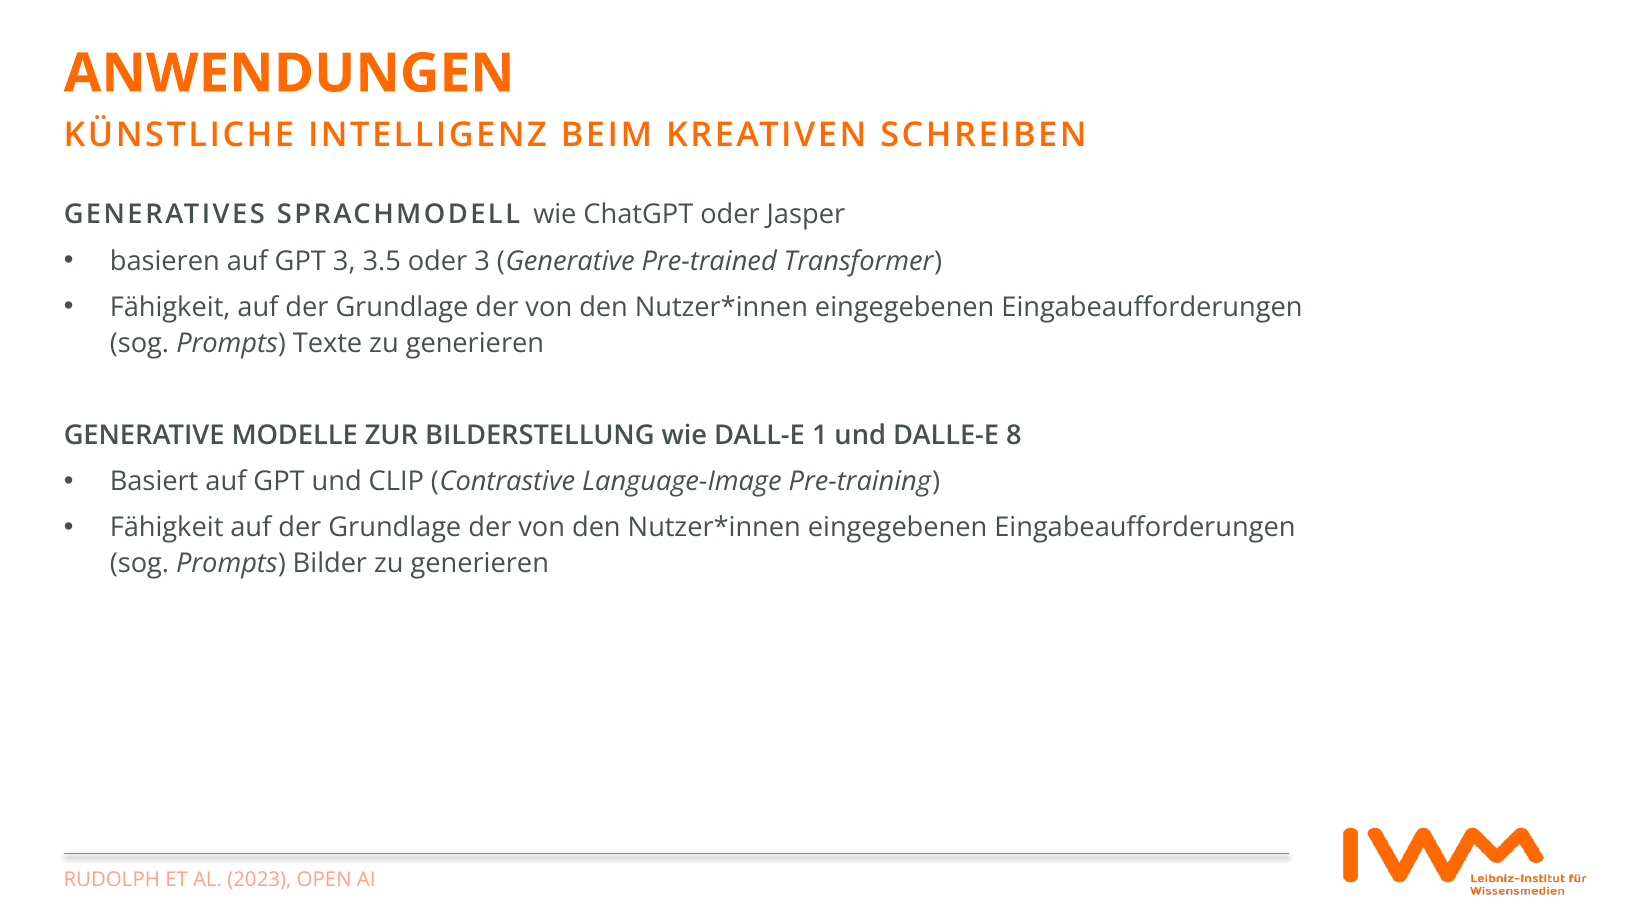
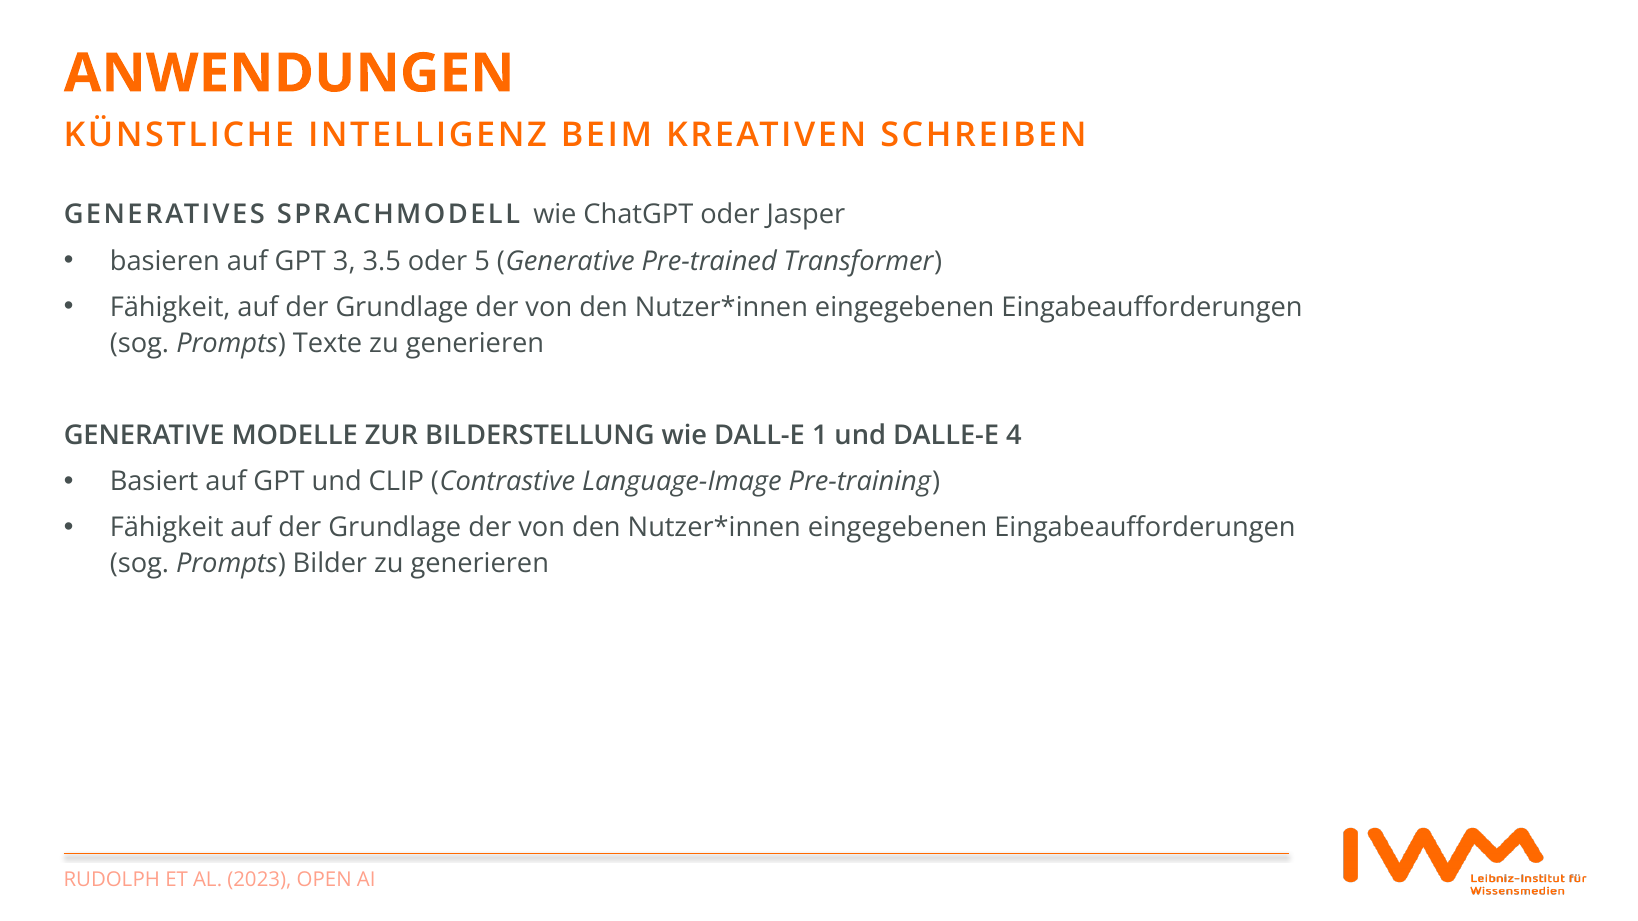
oder 3: 3 -> 5 (482, 261)
8: 8 -> 4 (1014, 436)
